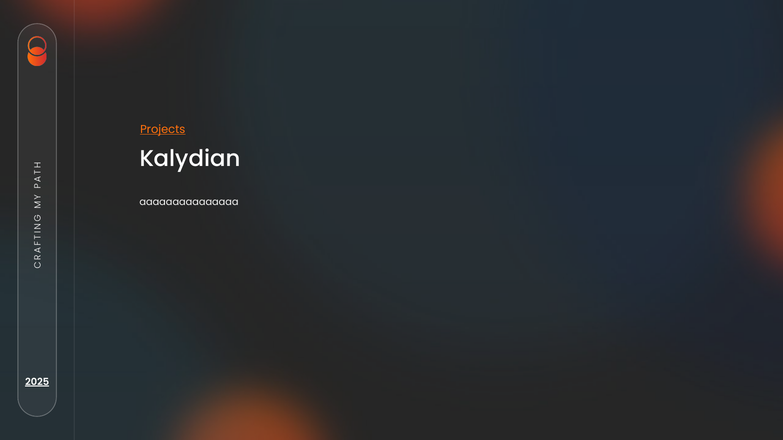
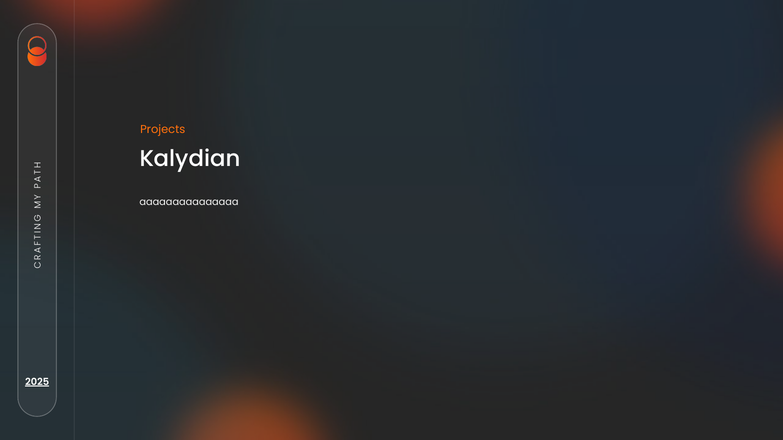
Projects underline: present -> none (163, 129)
